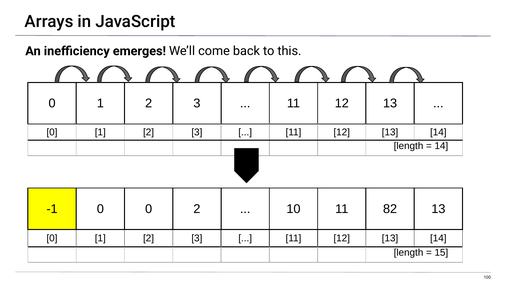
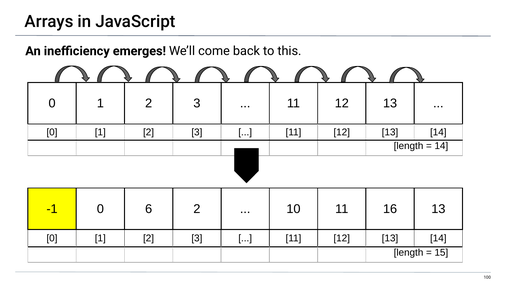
0 0: 0 -> 6 (149, 209)
82: 82 -> 16 (390, 209)
